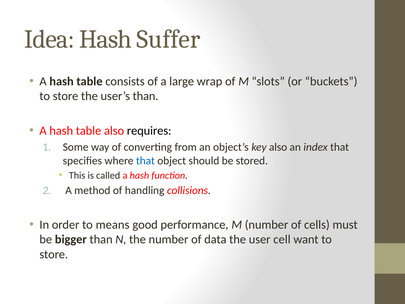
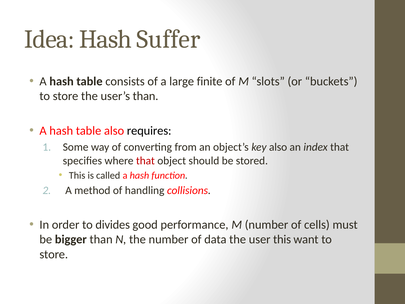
wrap: wrap -> finite (210, 81)
that colour: blue -> red (145, 161)
means: means -> divides (113, 224)
user cell: cell -> this (282, 239)
